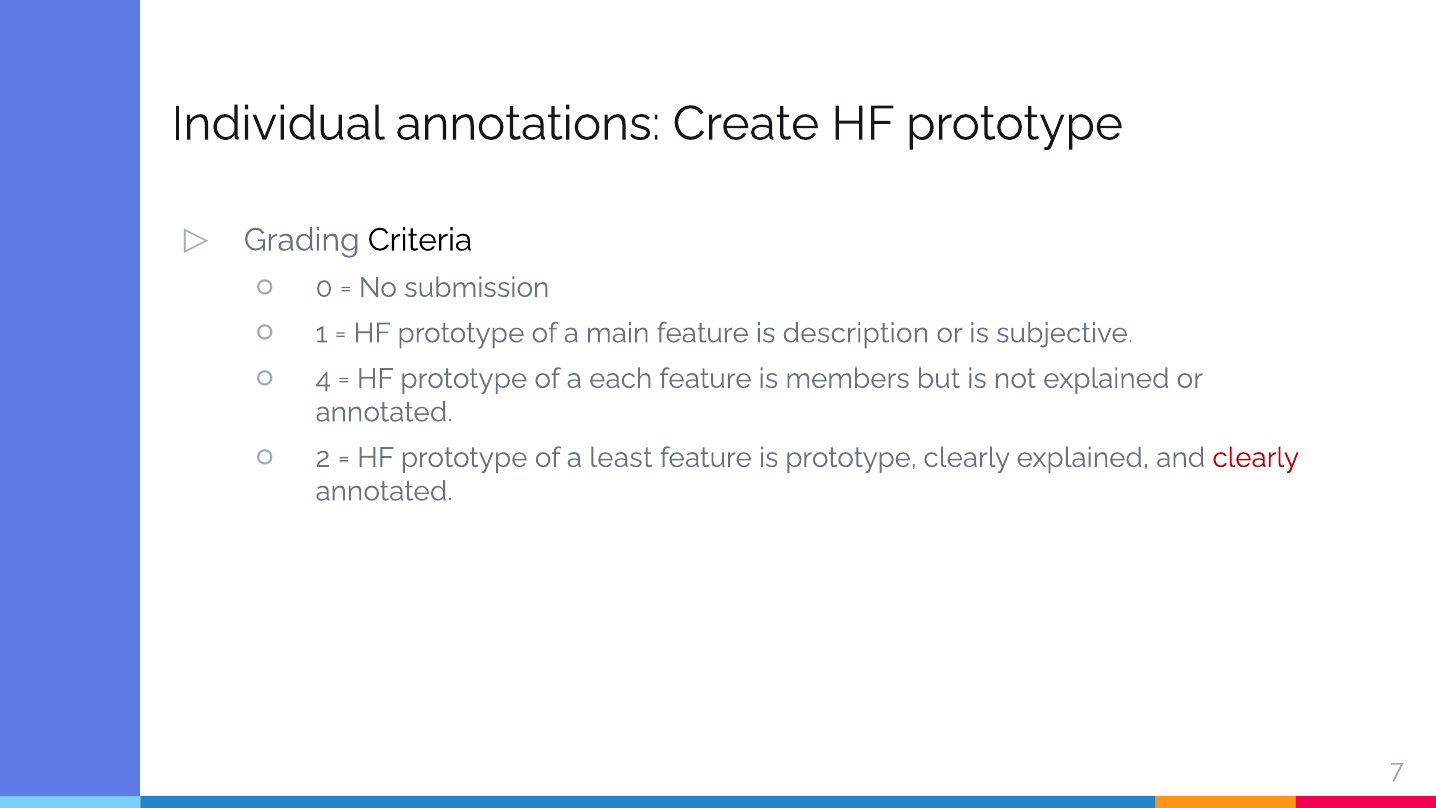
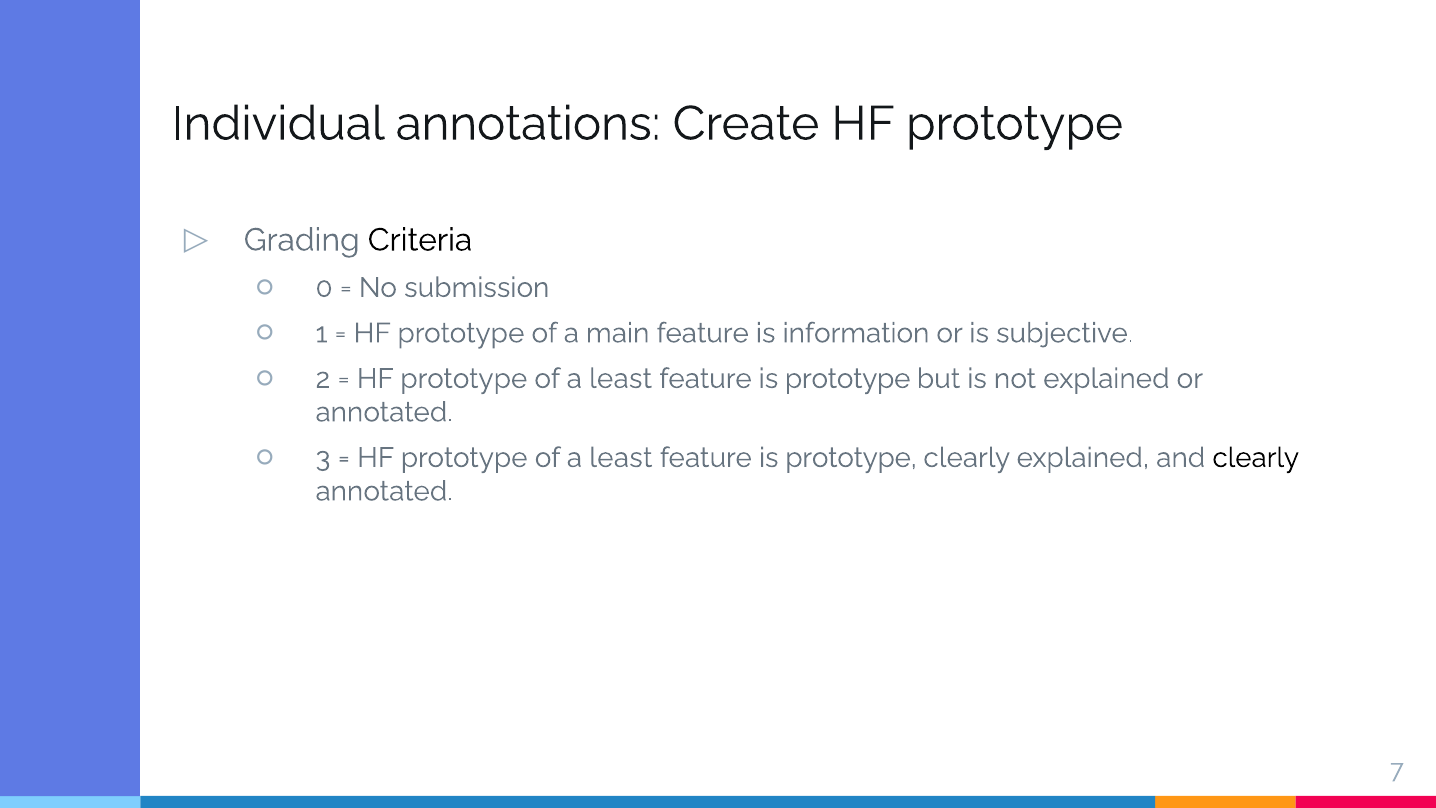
description: description -> information (856, 333)
4: 4 -> 2 (323, 379)
each: each -> least (621, 379)
members: members -> prototype (848, 379)
2: 2 -> 3 (323, 458)
clearly colour: red -> black (1256, 458)
